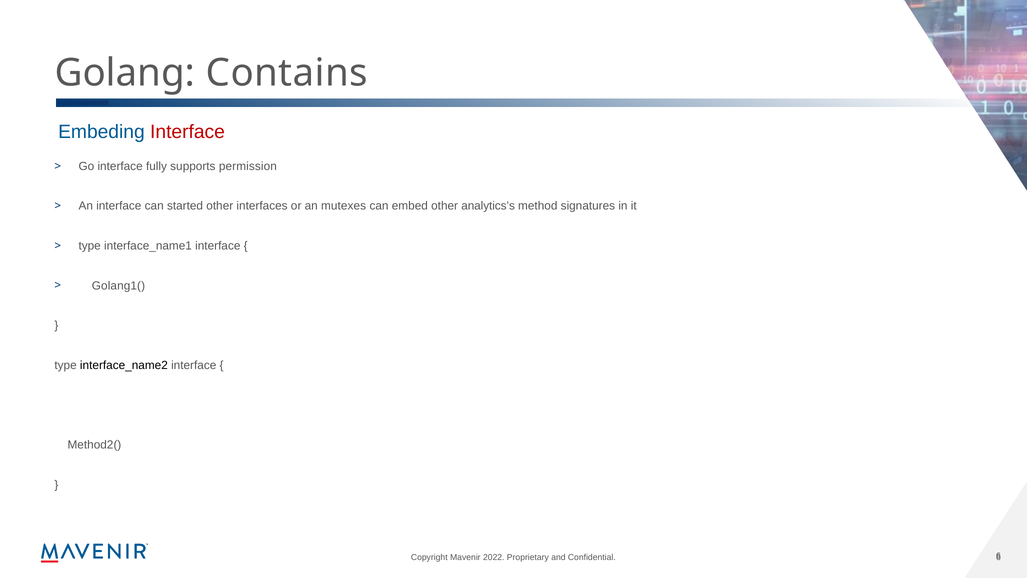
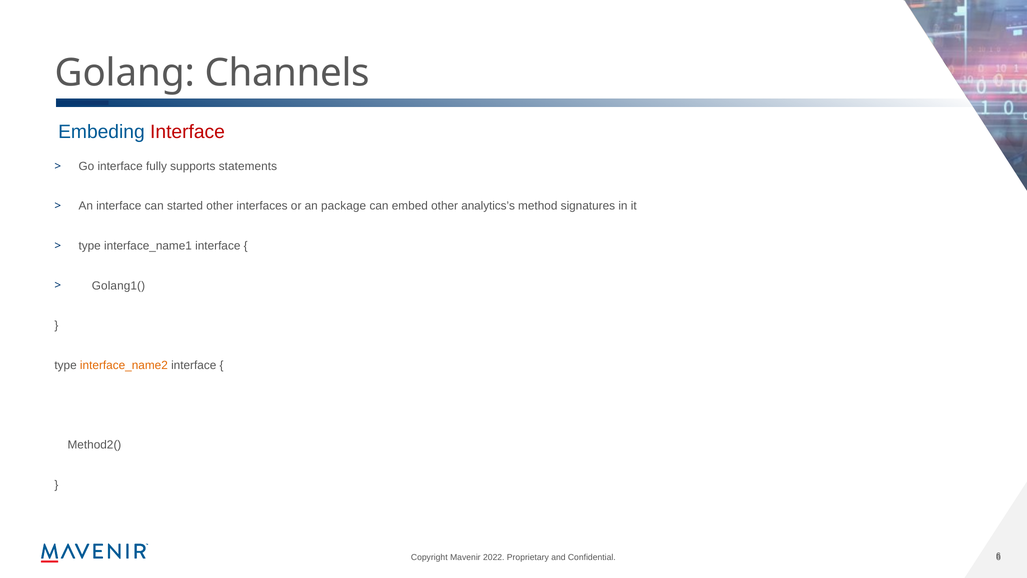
Contains: Contains -> Channels (287, 73)
permission: permission -> statements (248, 166)
mutexes: mutexes -> package (344, 206)
interface_name2 colour: black -> orange (124, 365)
